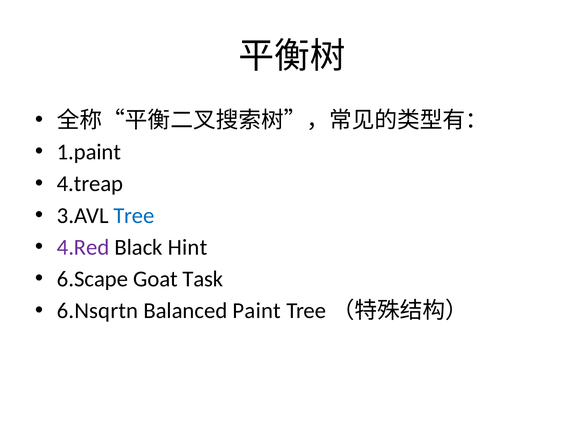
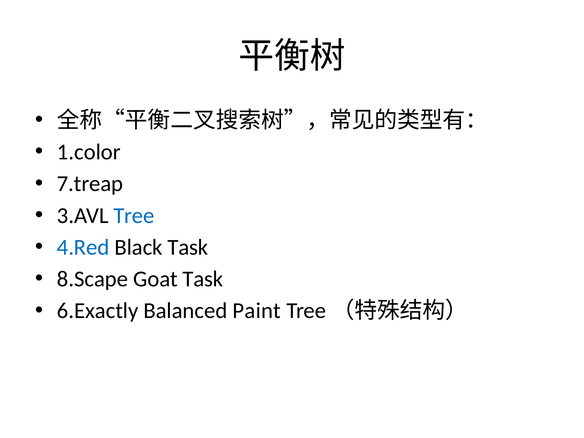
1.paint: 1.paint -> 1.color (89, 152)
4.treap: 4.treap -> 7.treap (90, 184)
4.Red colour: purple -> blue (83, 247)
Black Hint: Hint -> Task (188, 247)
6.Scape: 6.Scape -> 8.Scape (92, 279)
6.Nsqrtn: 6.Nsqrtn -> 6.Exactly (98, 311)
